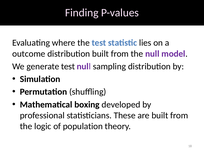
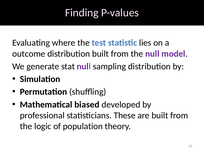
generate test: test -> stat (68, 66)
boxing: boxing -> biased (87, 105)
